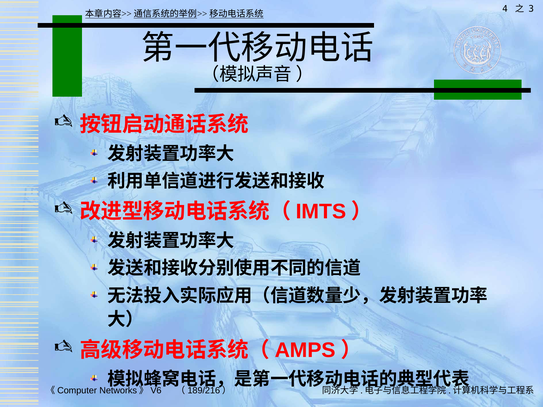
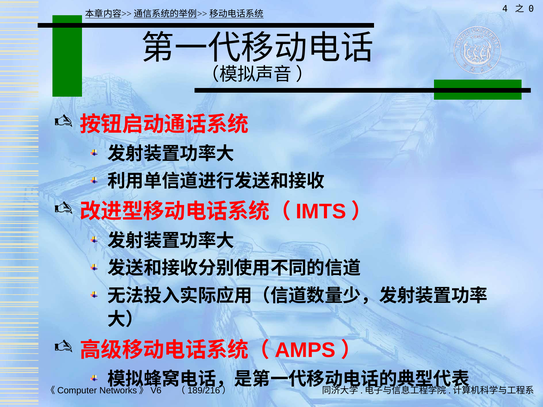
3: 3 -> 0 (531, 9)
